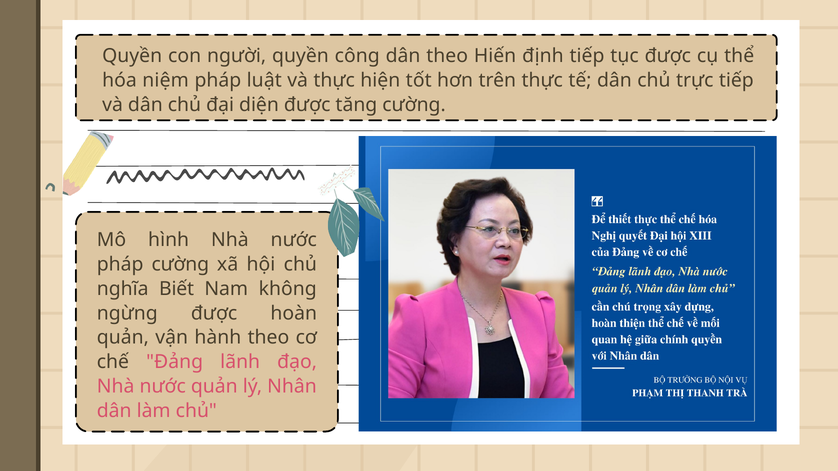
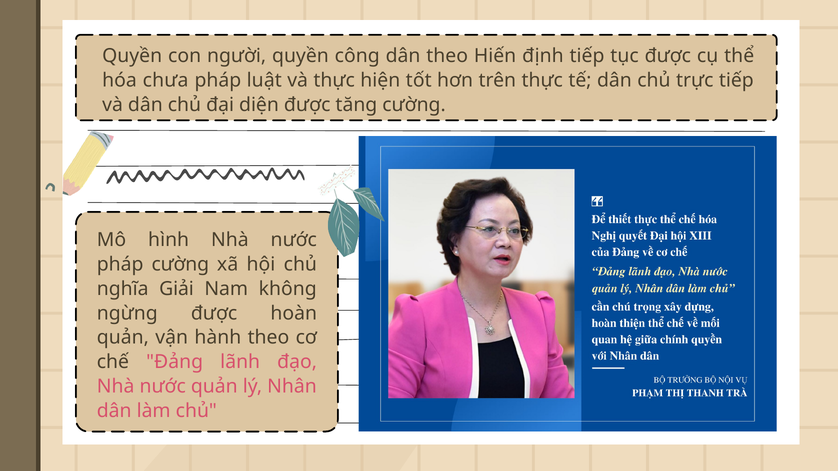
niệm: niệm -> chưa (166, 80)
Biết: Biết -> Giải (177, 289)
